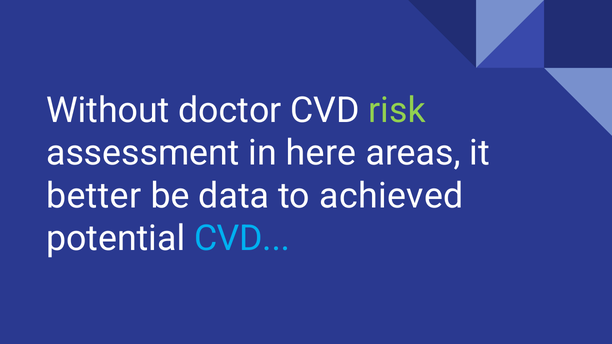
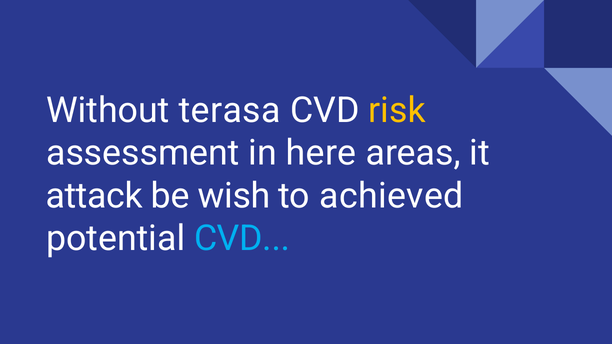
doctor: doctor -> terasa (230, 110)
risk colour: light green -> yellow (397, 110)
better: better -> attack (94, 196)
data: data -> wish (234, 196)
